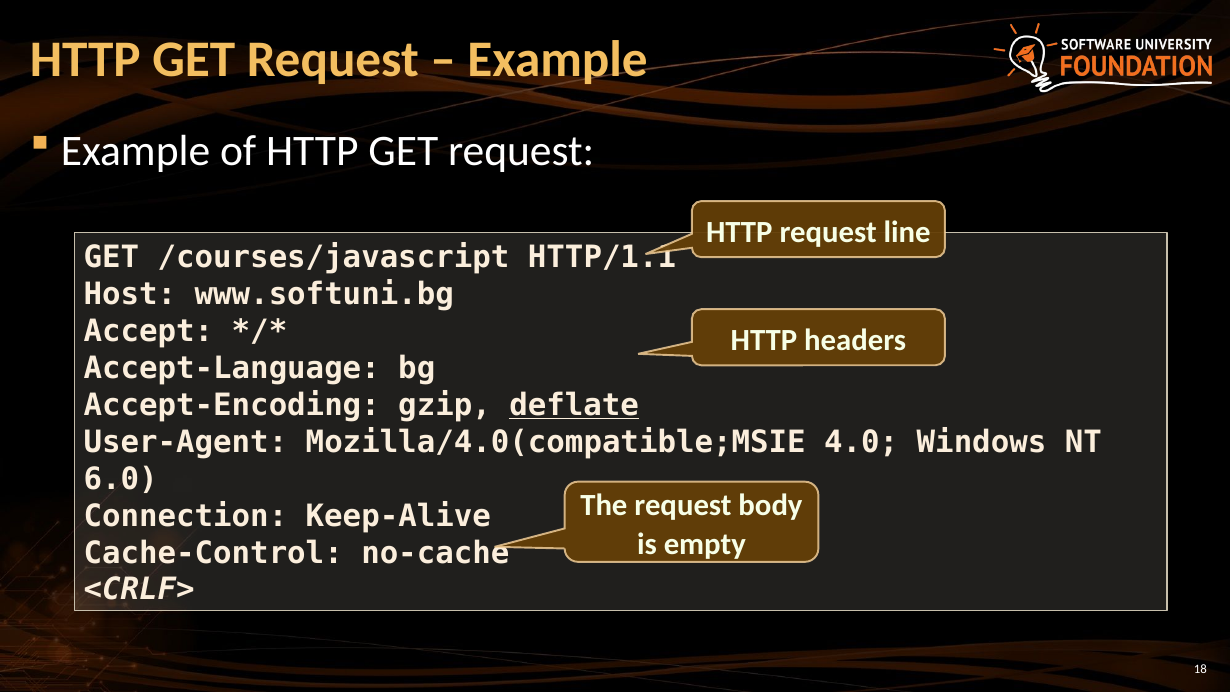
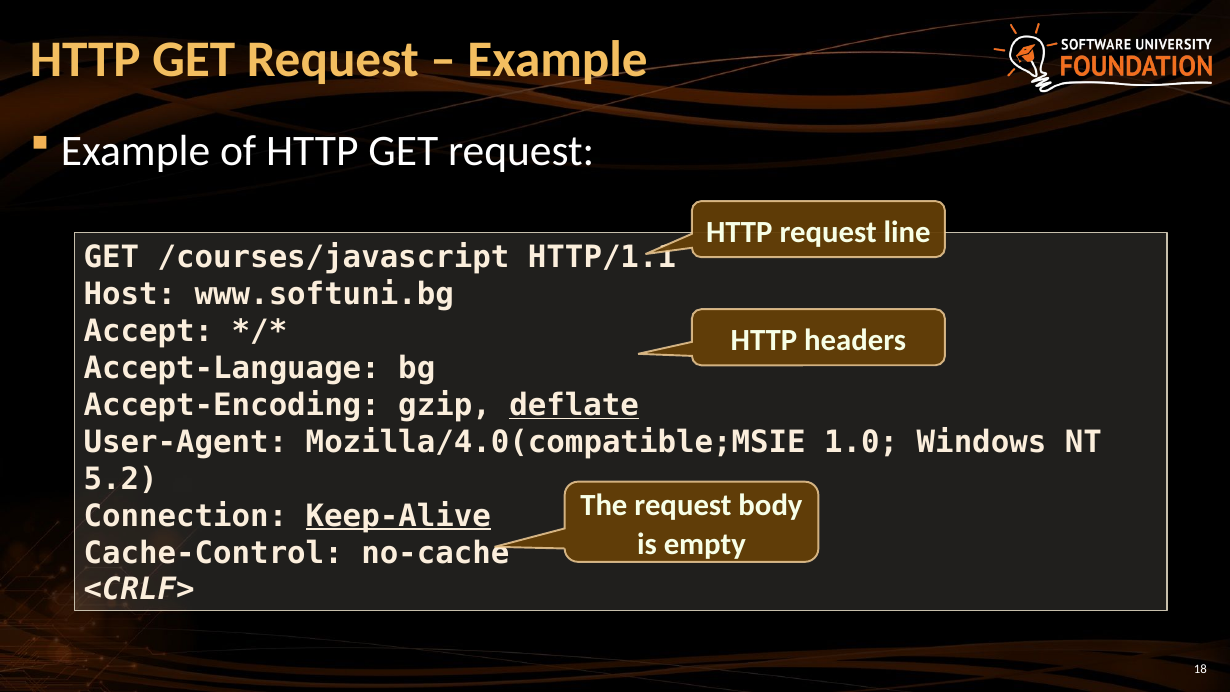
4.0: 4.0 -> 1.0 (861, 442)
6.0: 6.0 -> 5.2 (121, 479)
Keep-Alive underline: none -> present (398, 516)
